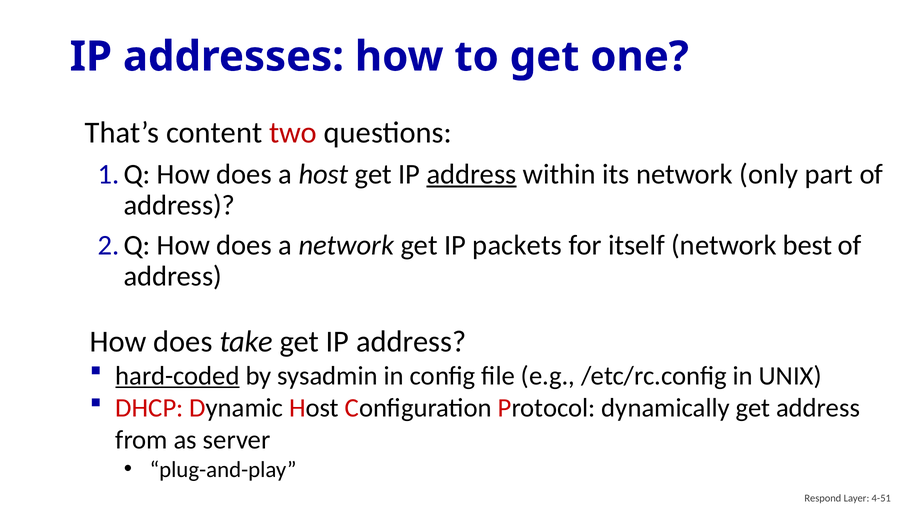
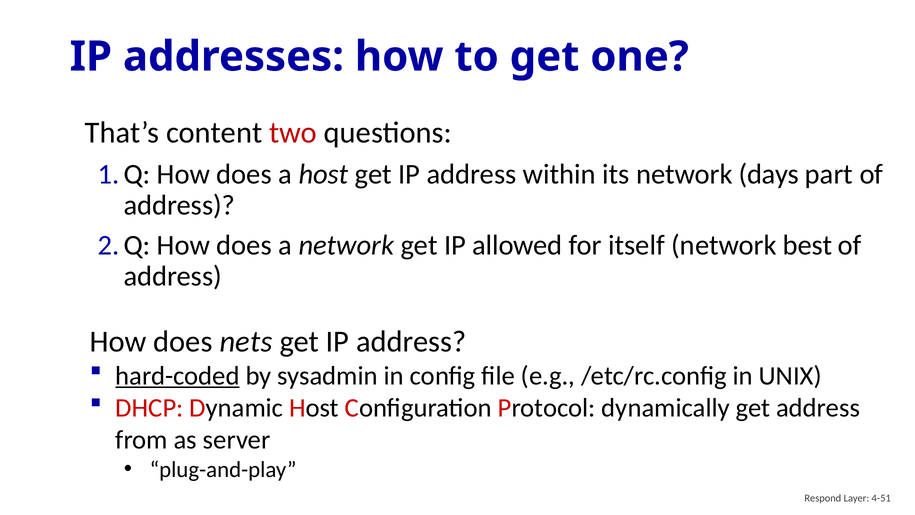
address underline: present -> none (472, 174)
only: only -> days (769, 174)
packets: packets -> allowed (517, 245)
take: take -> nets (246, 342)
